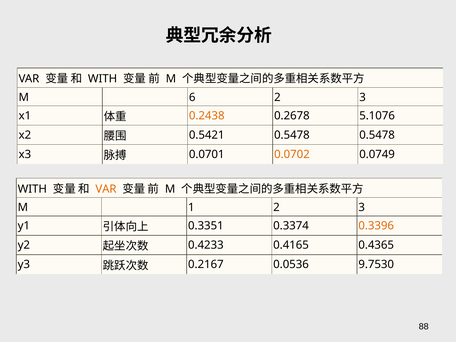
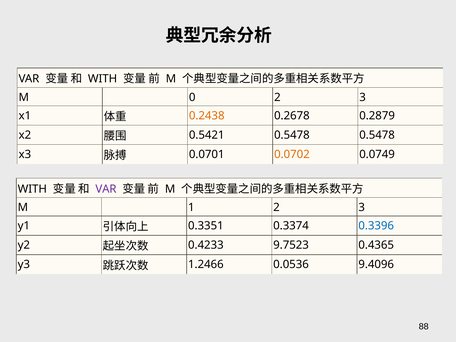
6: 6 -> 0 (192, 97)
5.1076: 5.1076 -> 0.2879 (377, 116)
VAR colour: orange -> purple (106, 189)
0.3396 colour: orange -> blue (376, 226)
0.4165: 0.4165 -> 9.7523 (291, 245)
0.2167: 0.2167 -> 1.2466 (206, 265)
9.7530: 9.7530 -> 9.4096 (376, 265)
